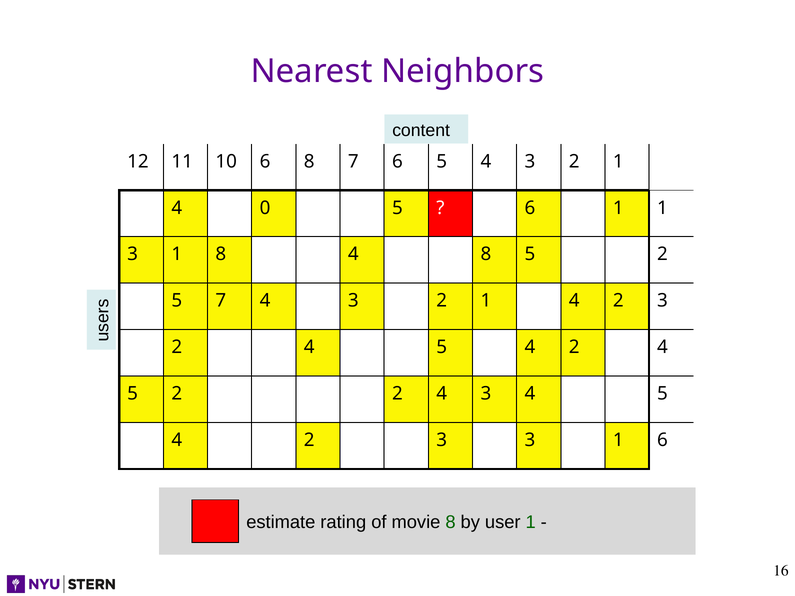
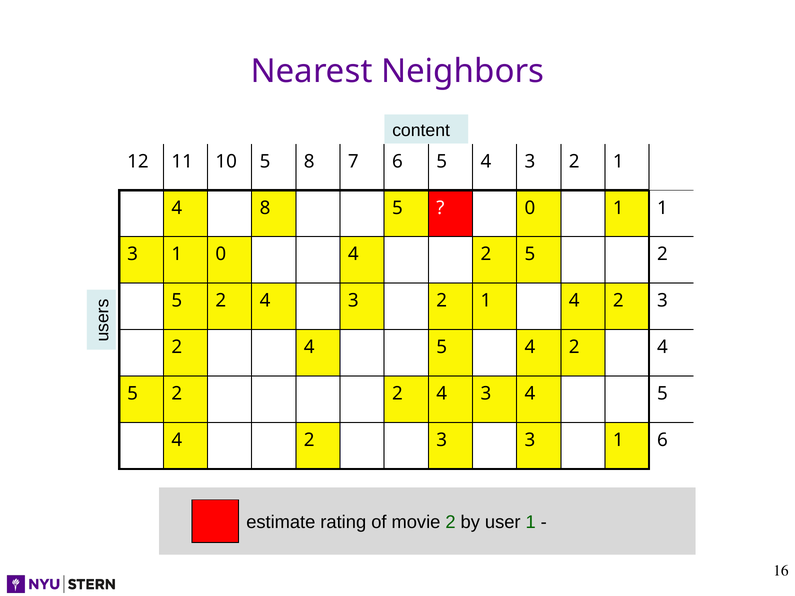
10 6: 6 -> 5 (265, 161)
4 0: 0 -> 8 (265, 208)
6: 6 -> 0 (530, 208)
1 8: 8 -> 0 (221, 254)
8: 8 -> 2 (486, 254)
7: 7 -> 2 (221, 301)
movie 8: 8 -> 2 (451, 522)
